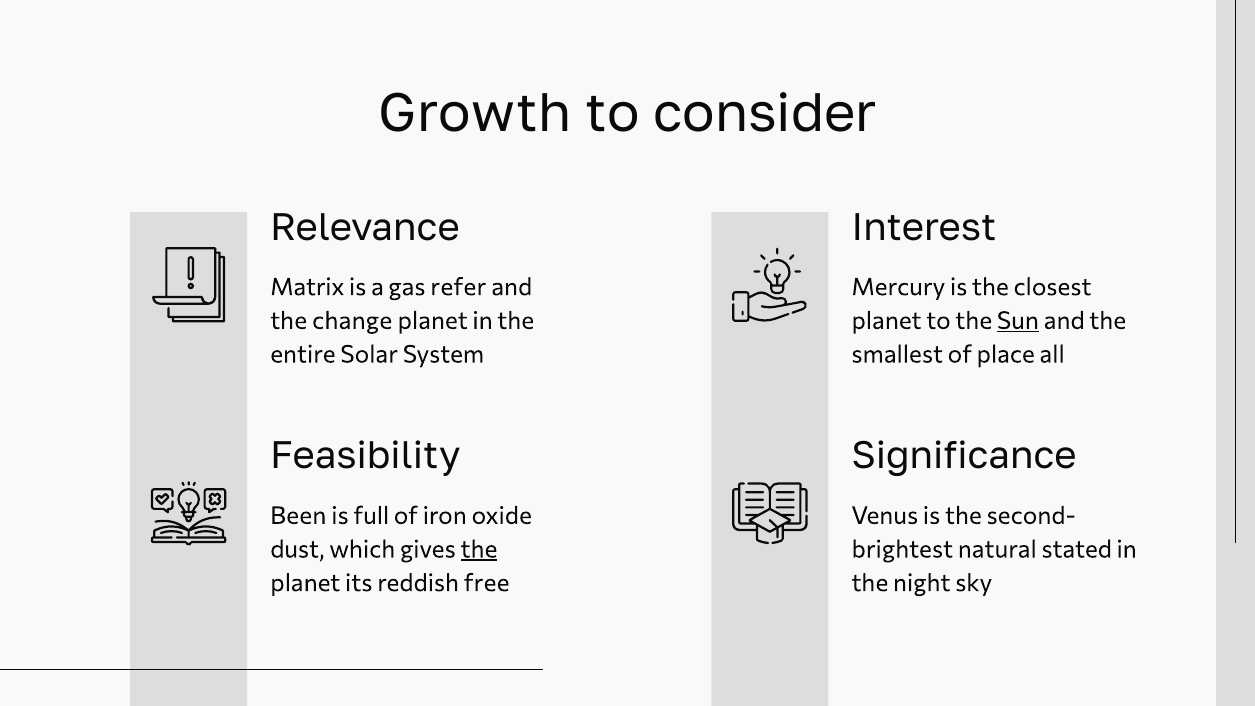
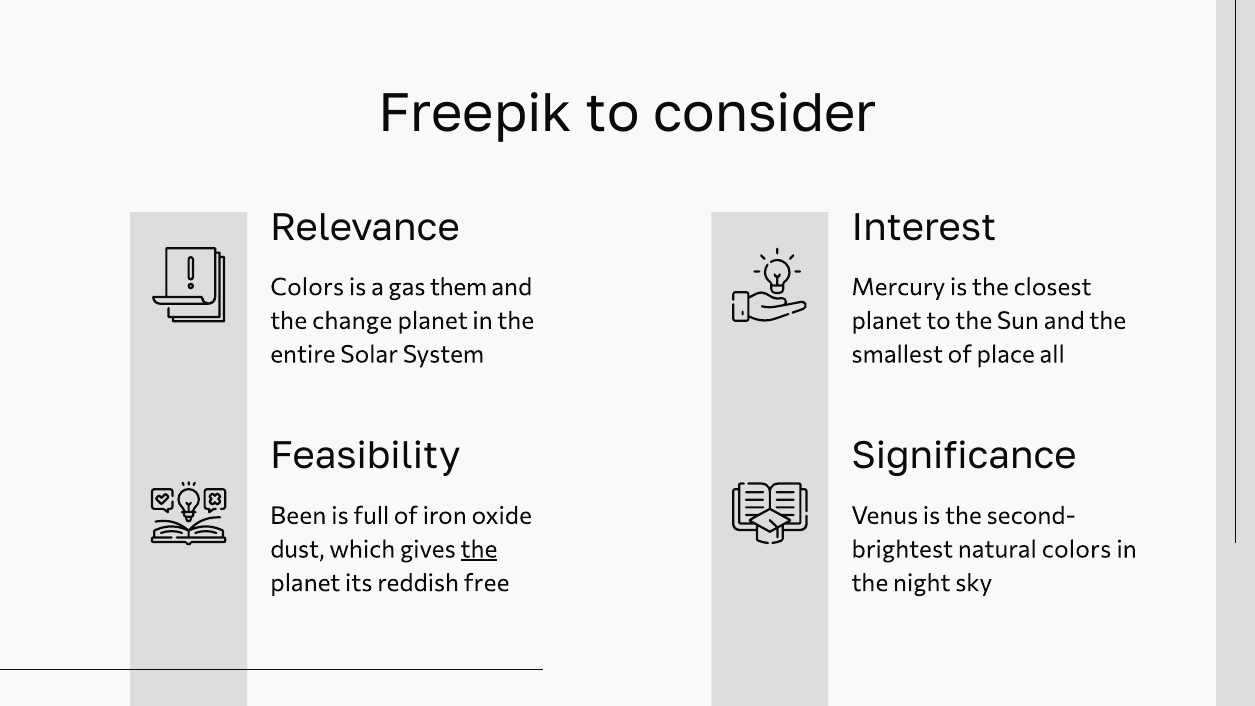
Growth: Growth -> Freepik (475, 113)
Matrix: Matrix -> Colors (307, 287)
refer: refer -> them (459, 287)
Sun underline: present -> none (1018, 321)
natural stated: stated -> colors (1076, 549)
